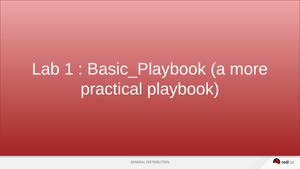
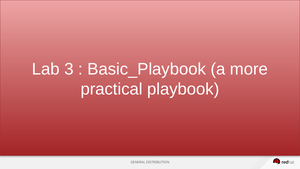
1: 1 -> 3 (69, 69)
